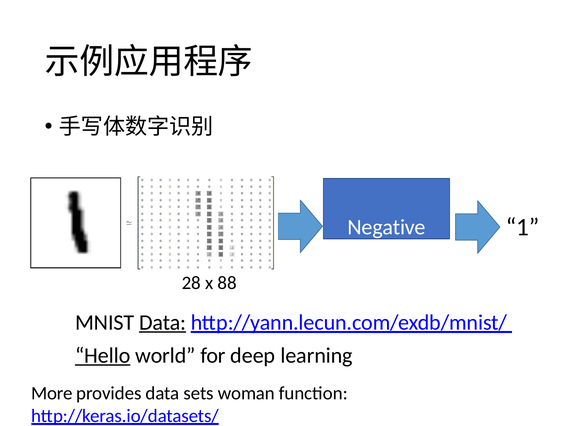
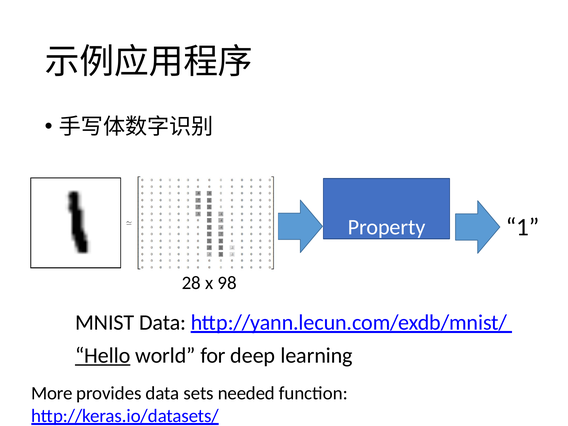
Negative: Negative -> Property (387, 227)
88: 88 -> 98 (227, 283)
Data underline: present -> none (163, 323)
woman: woman -> needed (246, 393)
